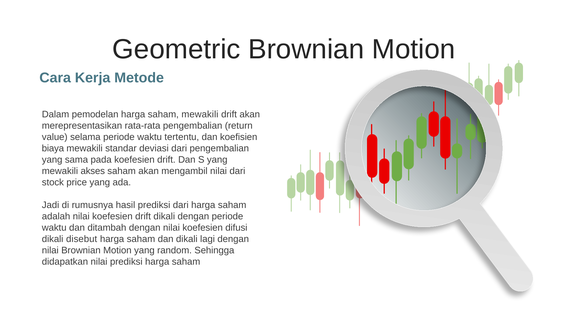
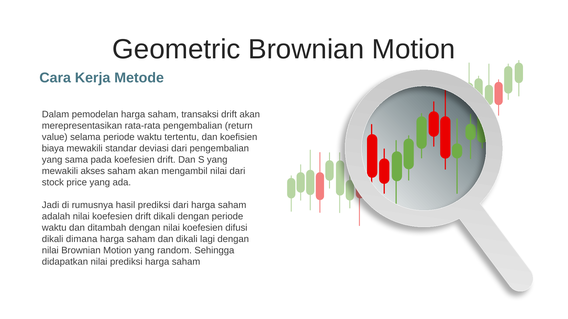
saham mewakili: mewakili -> transaksi (200, 114)
disebut: disebut -> dimana (82, 239)
